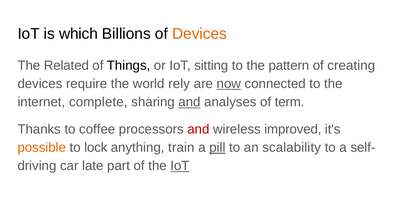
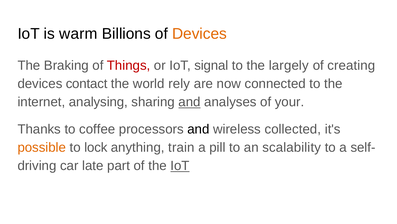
which: which -> warm (78, 34)
Related: Related -> Braking (66, 65)
Things colour: black -> red (129, 65)
sitting: sitting -> signal (211, 65)
pattern: pattern -> largely (289, 65)
require: require -> contact (87, 84)
now underline: present -> none (229, 84)
complete: complete -> analysing (98, 102)
term: term -> your (290, 102)
and colour: red -> black (198, 129)
improved: improved -> collected (293, 129)
pill underline: present -> none (217, 147)
